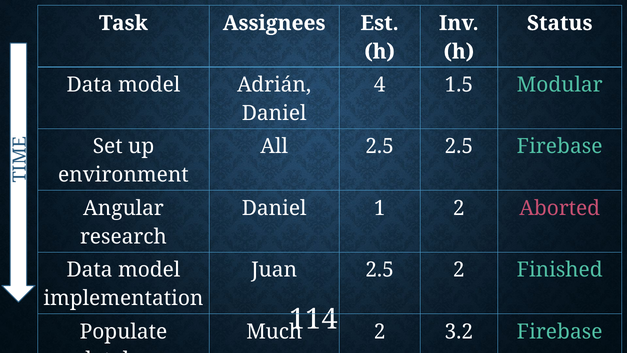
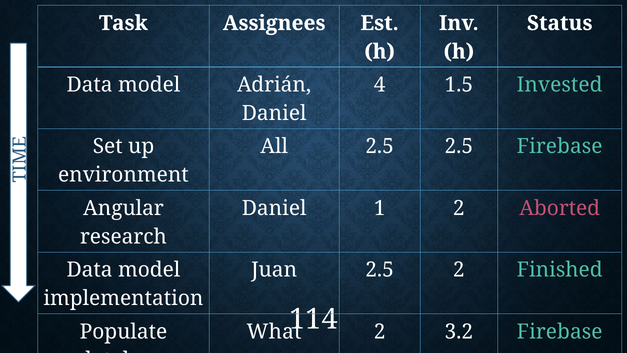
Modular: Modular -> Invested (560, 85)
Much: Much -> What (274, 331)
